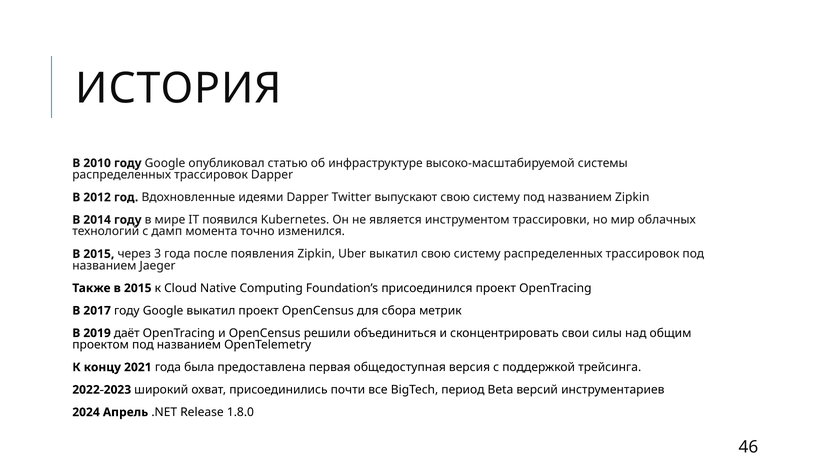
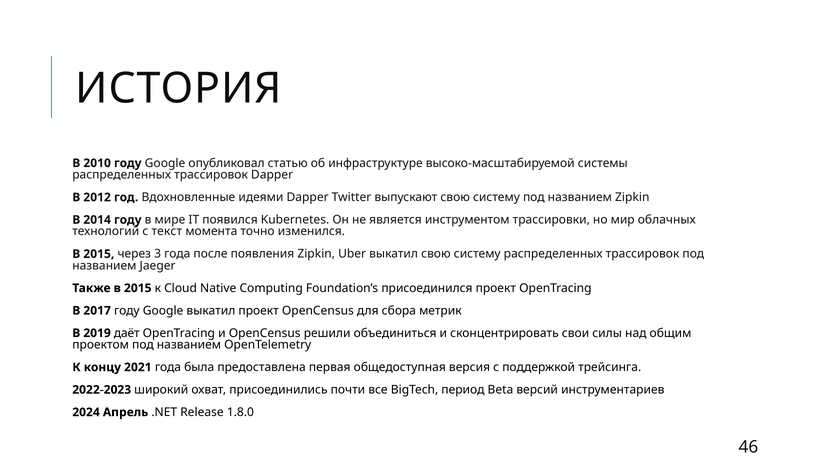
дамп: дамп -> текст (167, 231)
